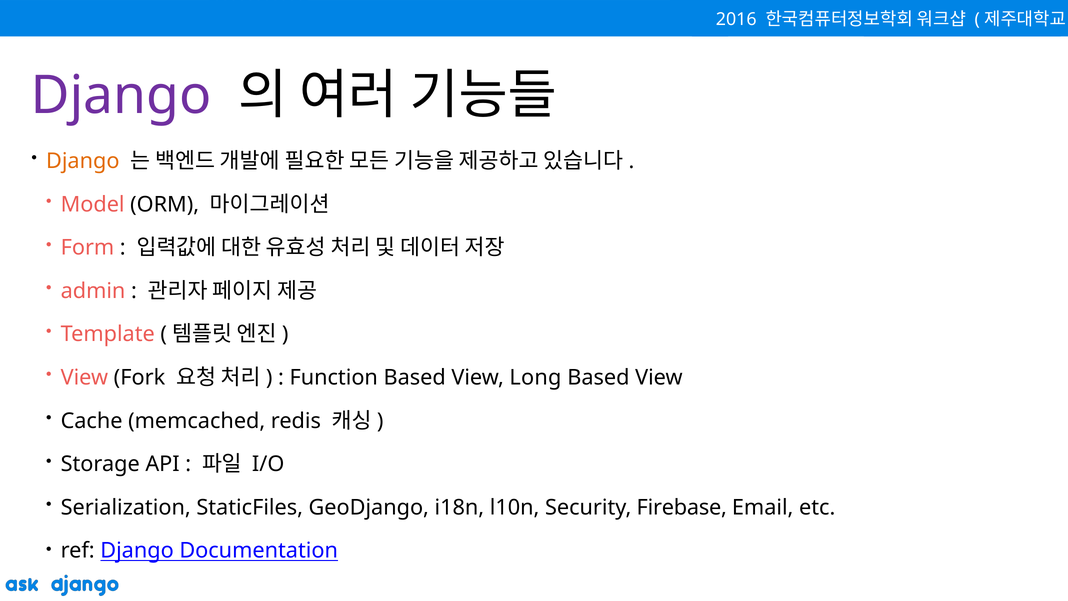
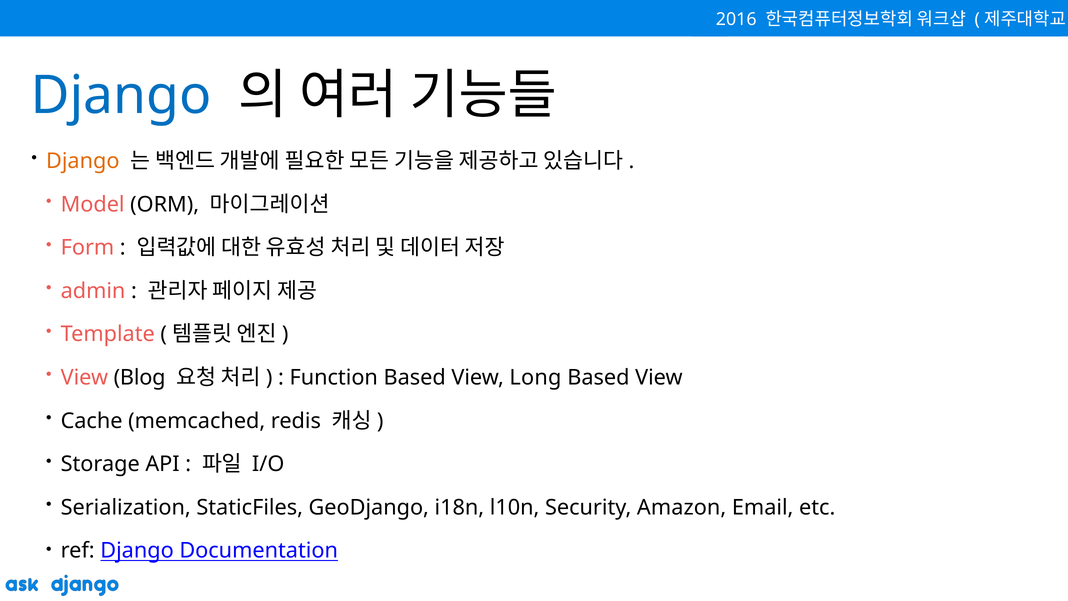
Django colour: purple -> blue (121, 96)
Fork: Fork -> Blog (140, 377)
Firebase: Firebase -> Amazon (682, 507)
